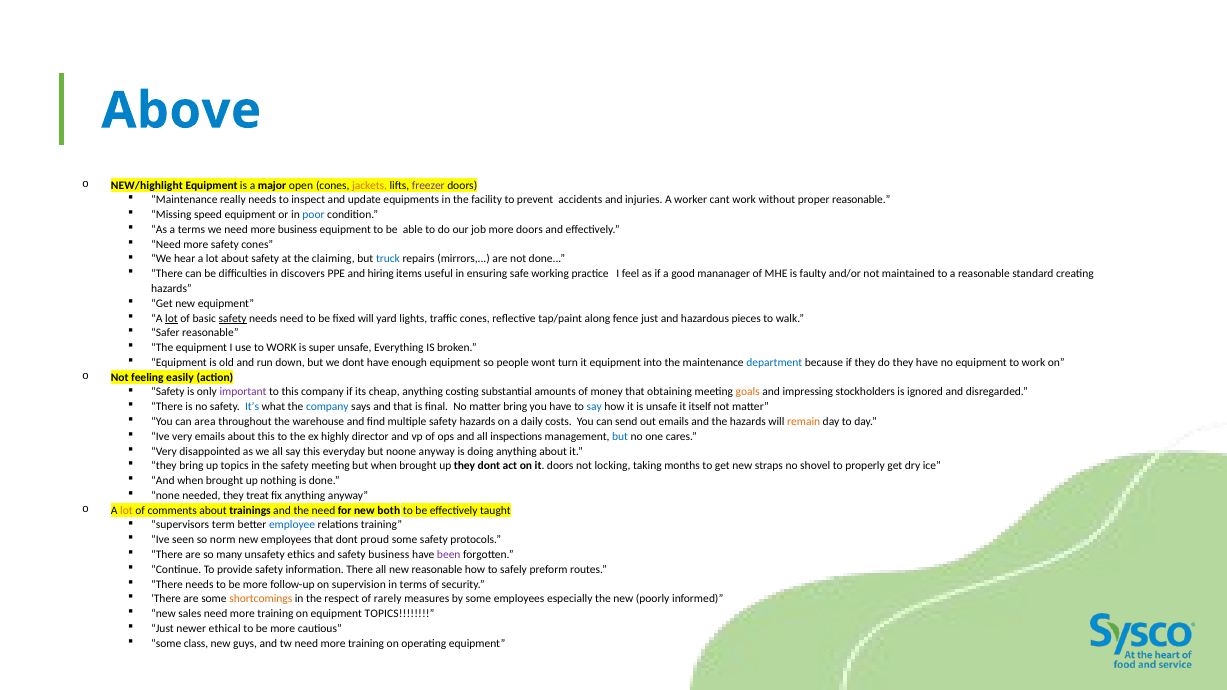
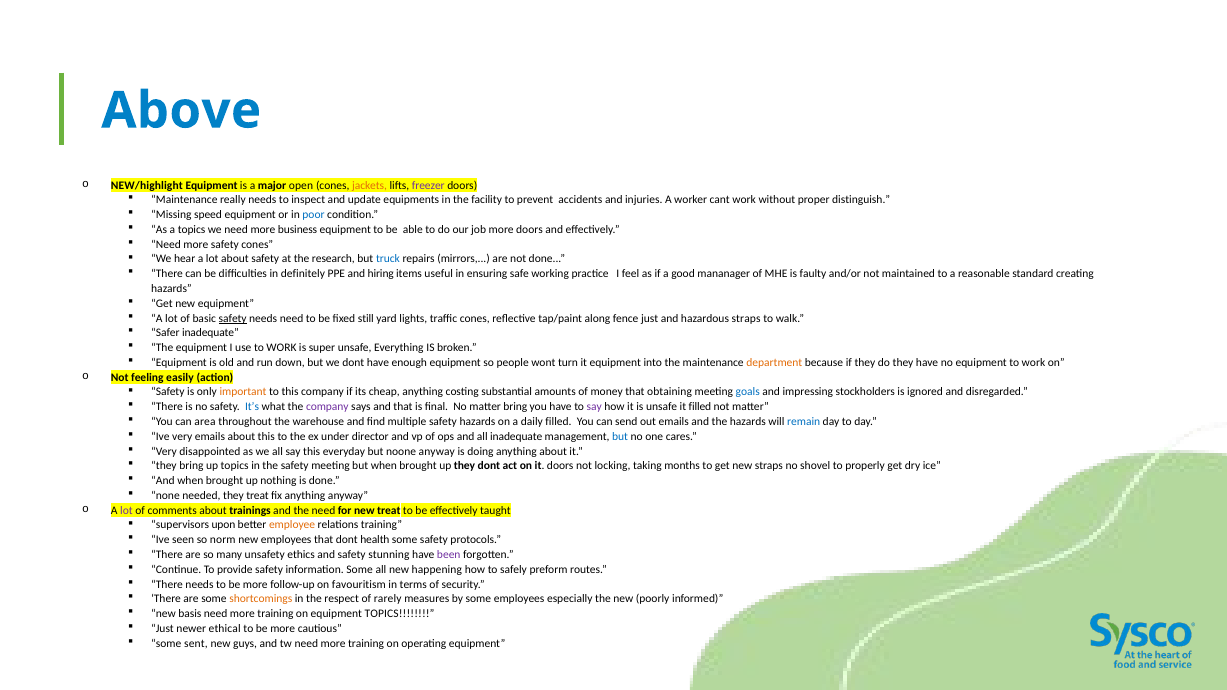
proper reasonable: reasonable -> distinguish (861, 200)
a terms: terms -> topics (192, 230)
claiming: claiming -> research (333, 259)
discovers: discovers -> definitely (303, 274)
lot underline: present -> none (171, 318)
fixed will: will -> still (366, 318)
hazardous pieces: pieces -> straps (746, 318)
Safer reasonable: reasonable -> inadequate (210, 333)
department colour: blue -> orange (774, 363)
important colour: purple -> orange (243, 392)
goals colour: orange -> blue (748, 392)
company colour: blue -> purple (327, 407)
say colour: blue -> purple (594, 407)
it itself: itself -> filled (700, 407)
daily costs: costs -> filled (559, 422)
remain colour: orange -> blue (804, 422)
highly: highly -> under (335, 437)
all inspections: inspections -> inadequate (516, 437)
lot colour: orange -> purple (126, 511)
new both: both -> treat (389, 511)
term: term -> upon (223, 525)
employee colour: blue -> orange (292, 525)
proud: proud -> health (375, 540)
safety business: business -> stunning (389, 555)
information There: There -> Some (360, 570)
new reasonable: reasonable -> happening (437, 570)
supervision: supervision -> favouritism (359, 584)
sales: sales -> basis (190, 614)
class: class -> sent (196, 644)
